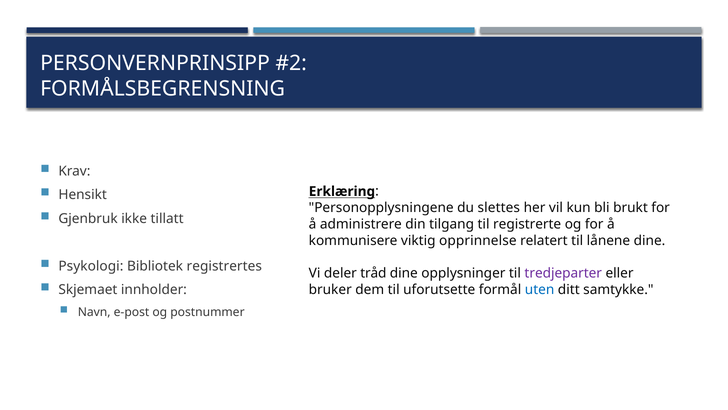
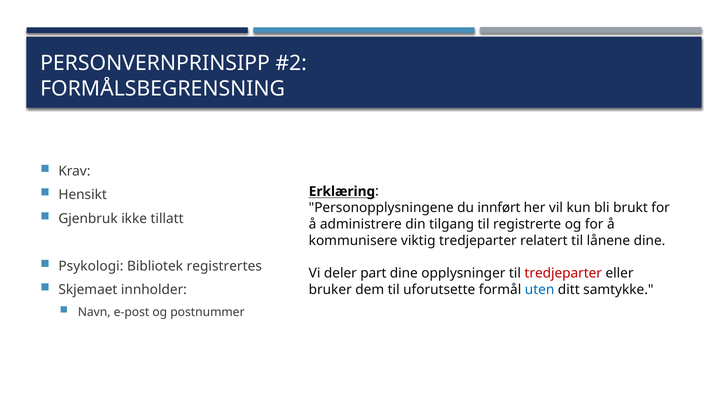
slettes: slettes -> innført (499, 208)
viktig opprinnelse: opprinnelse -> tredjeparter (478, 240)
tråd: tråd -> part (373, 273)
tredjeparter colour: purple -> red (563, 273)
